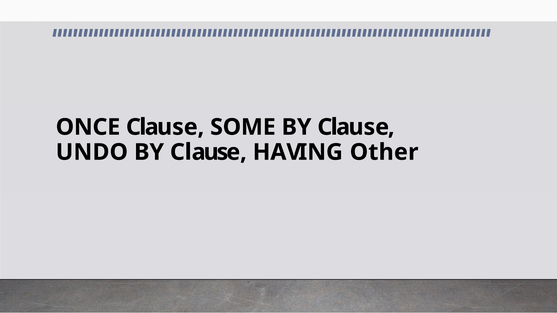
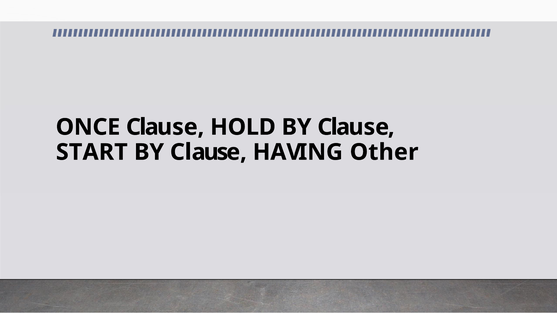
SOME: SOME -> HOLD (243, 127)
UNDO: UNDO -> START (92, 152)
